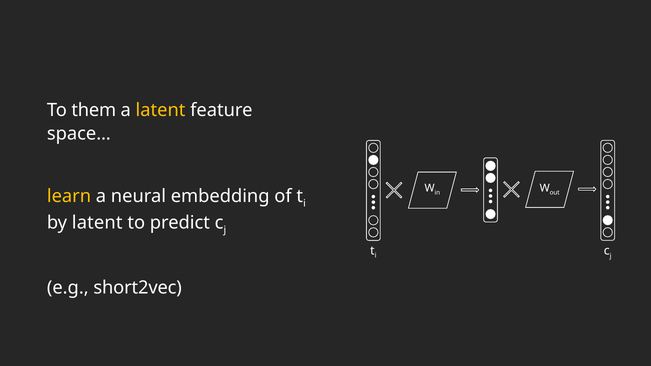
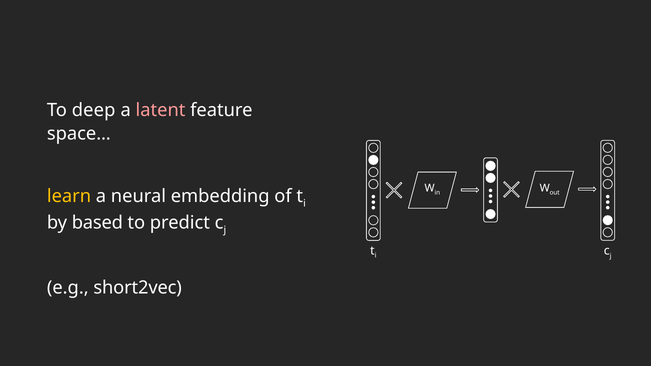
them: them -> deep (94, 110)
latent colour: yellow -> pink (161, 110)
by latent: latent -> based (97, 223)
